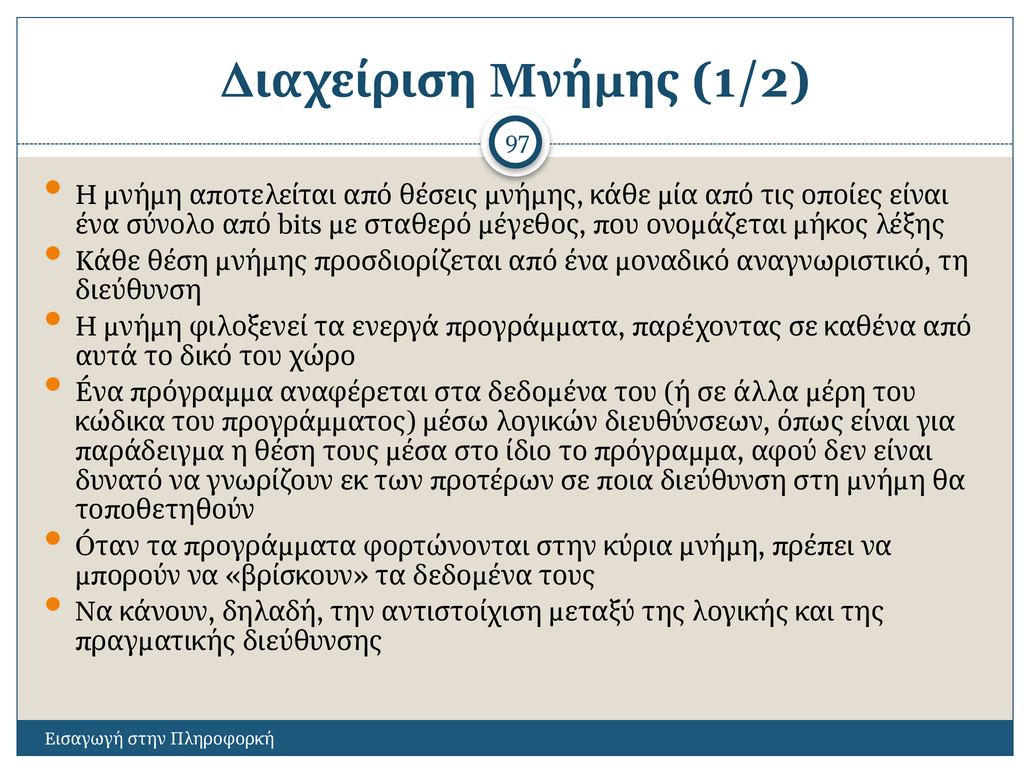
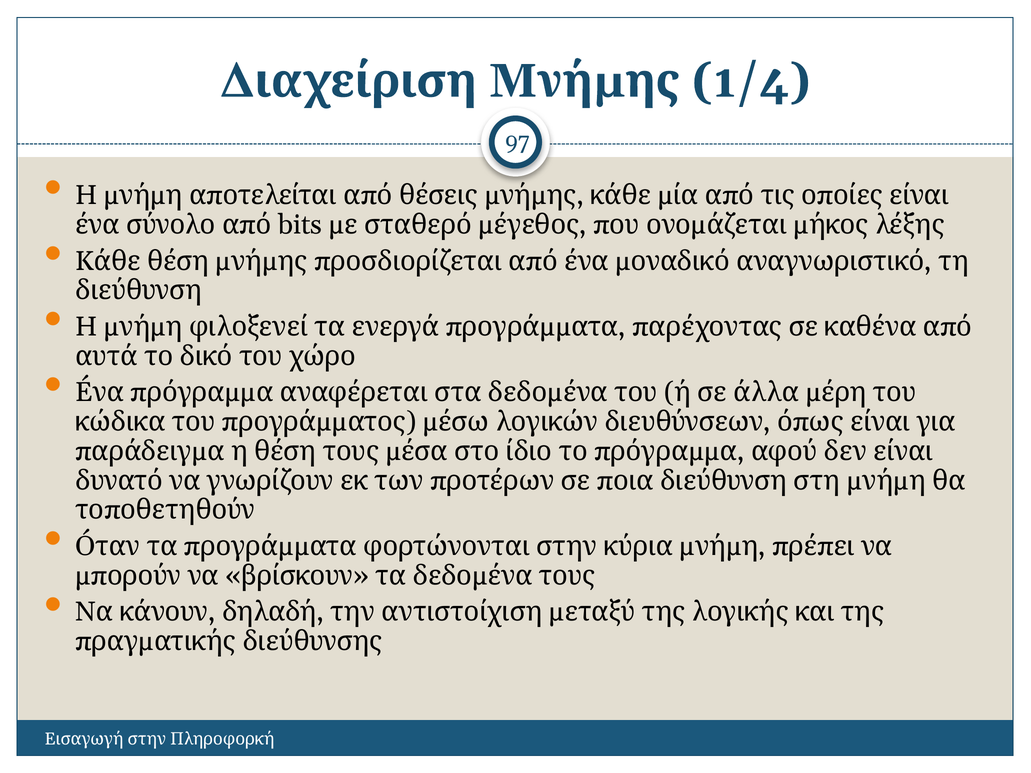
1/2: 1/2 -> 1/4 (751, 81)
